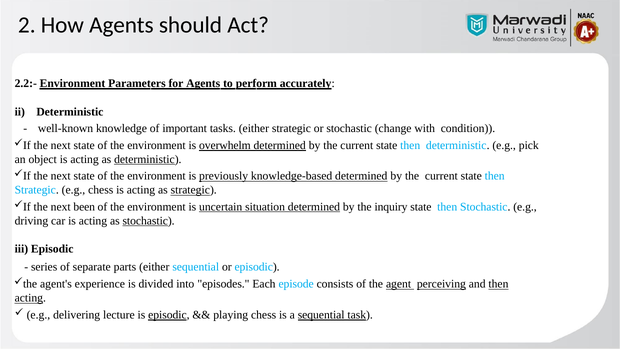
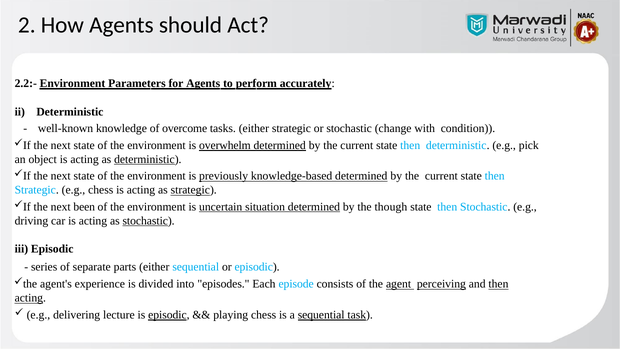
important: important -> overcome (185, 128)
inquiry: inquiry -> though (391, 207)
